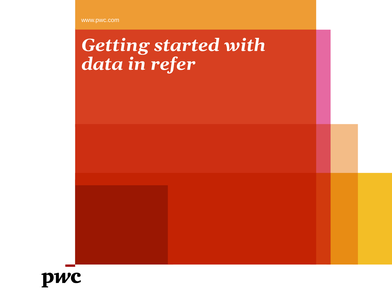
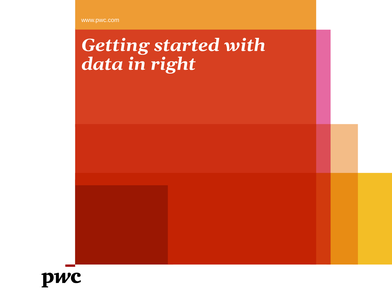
refer: refer -> right (173, 64)
